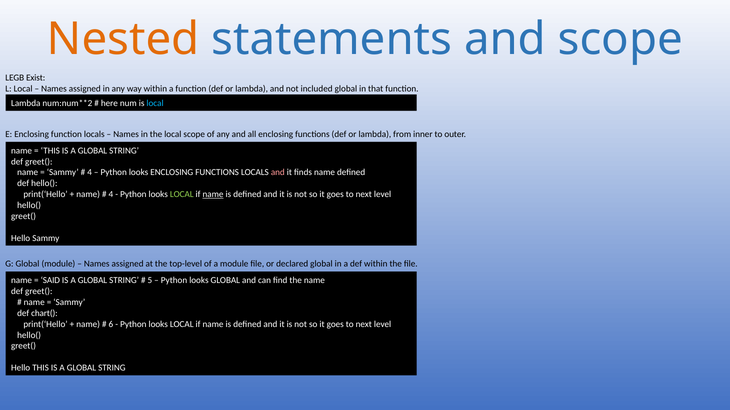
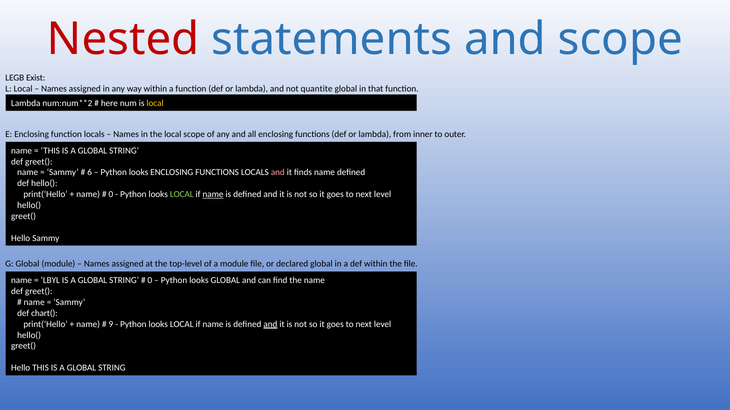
Nested colour: orange -> red (123, 39)
included: included -> quantite (317, 89)
local colour: light blue -> yellow (155, 103)
4: 4 -> 6 (90, 173)
4: 4 -> 0 (111, 195)
SAID: SAID -> LBYL (50, 281)
5: 5 -> 0 (150, 281)
6: 6 -> 9 (111, 325)
and underline: none -> present (270, 325)
